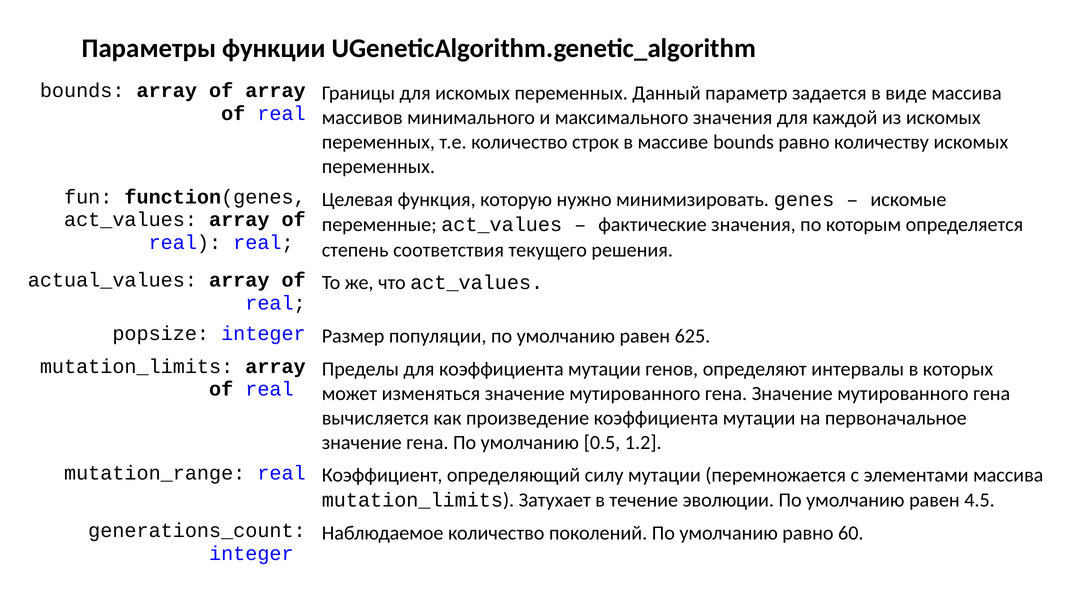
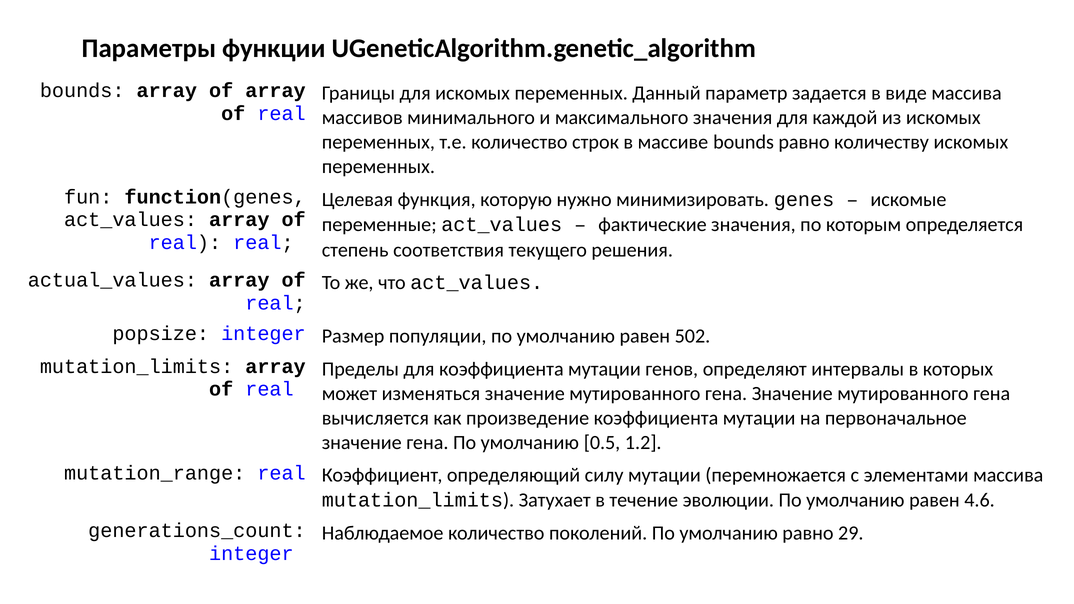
625: 625 -> 502 (692, 336)
4.5: 4.5 -> 4.6 (980, 500)
60: 60 -> 29 (851, 533)
